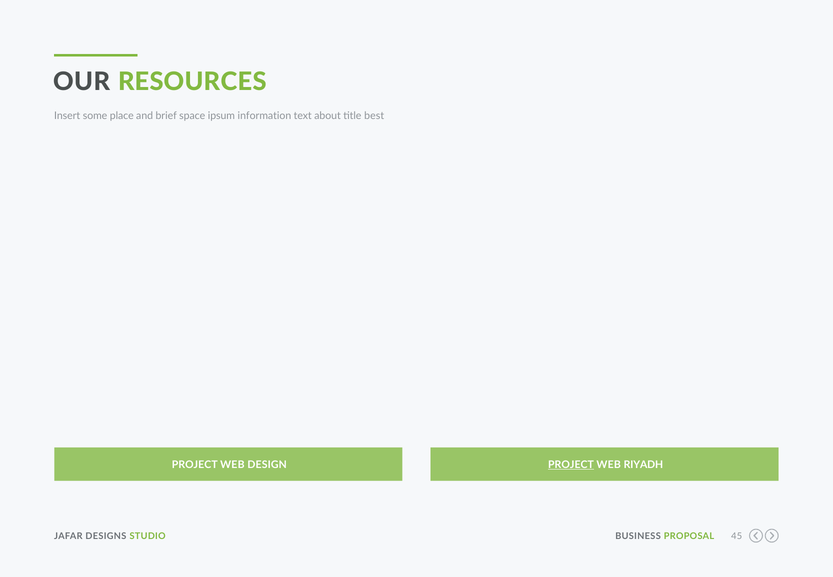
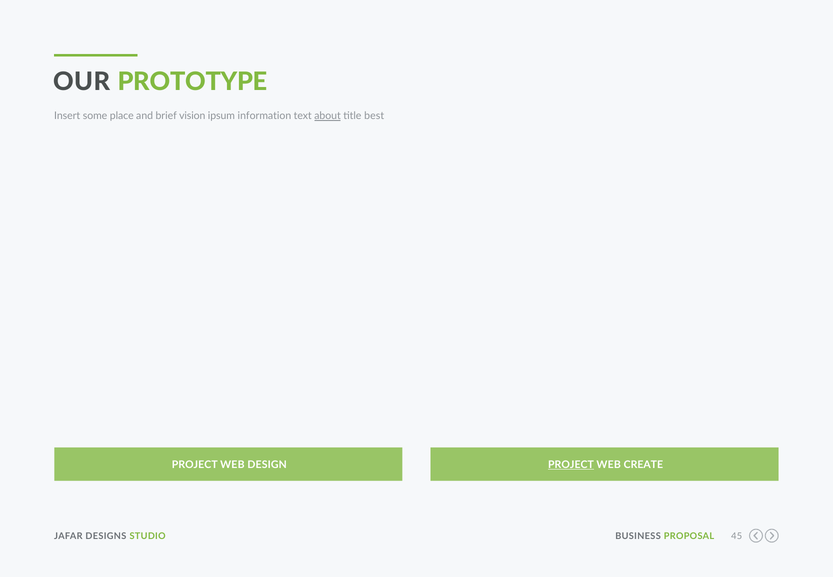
RESOURCES: RESOURCES -> PROTOTYPE (193, 82)
space: space -> vision (192, 116)
about underline: none -> present (328, 116)
RIYADH: RIYADH -> CREATE (643, 465)
